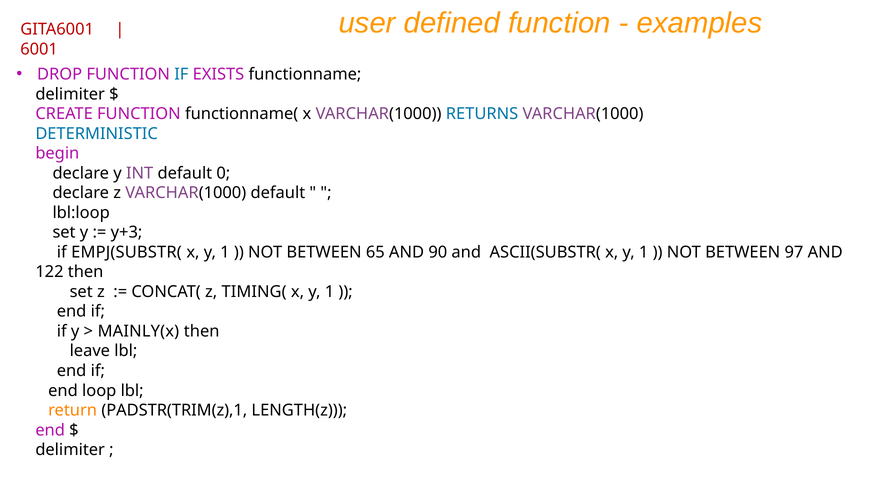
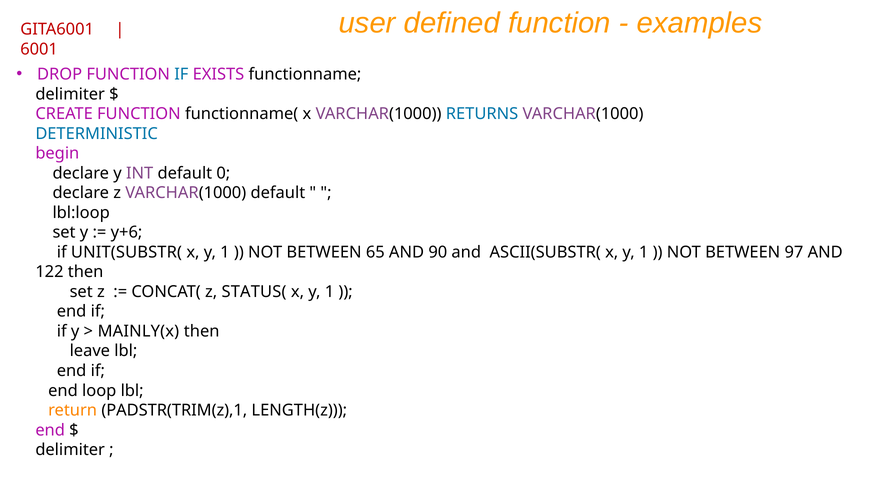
y+3: y+3 -> y+6 (127, 233)
EMPJ(SUBSTR(: EMPJ(SUBSTR( -> UNIT(SUBSTR( (126, 252)
TIMING(: TIMING( -> STATUS( (254, 292)
